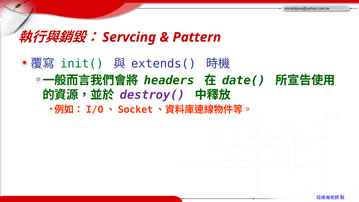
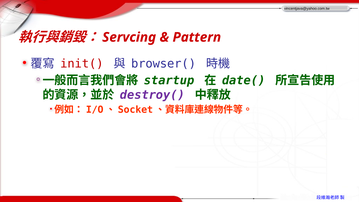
init( colour: green -> red (82, 64)
extends(: extends( -> browser( (163, 64)
headers: headers -> startup (169, 80)
